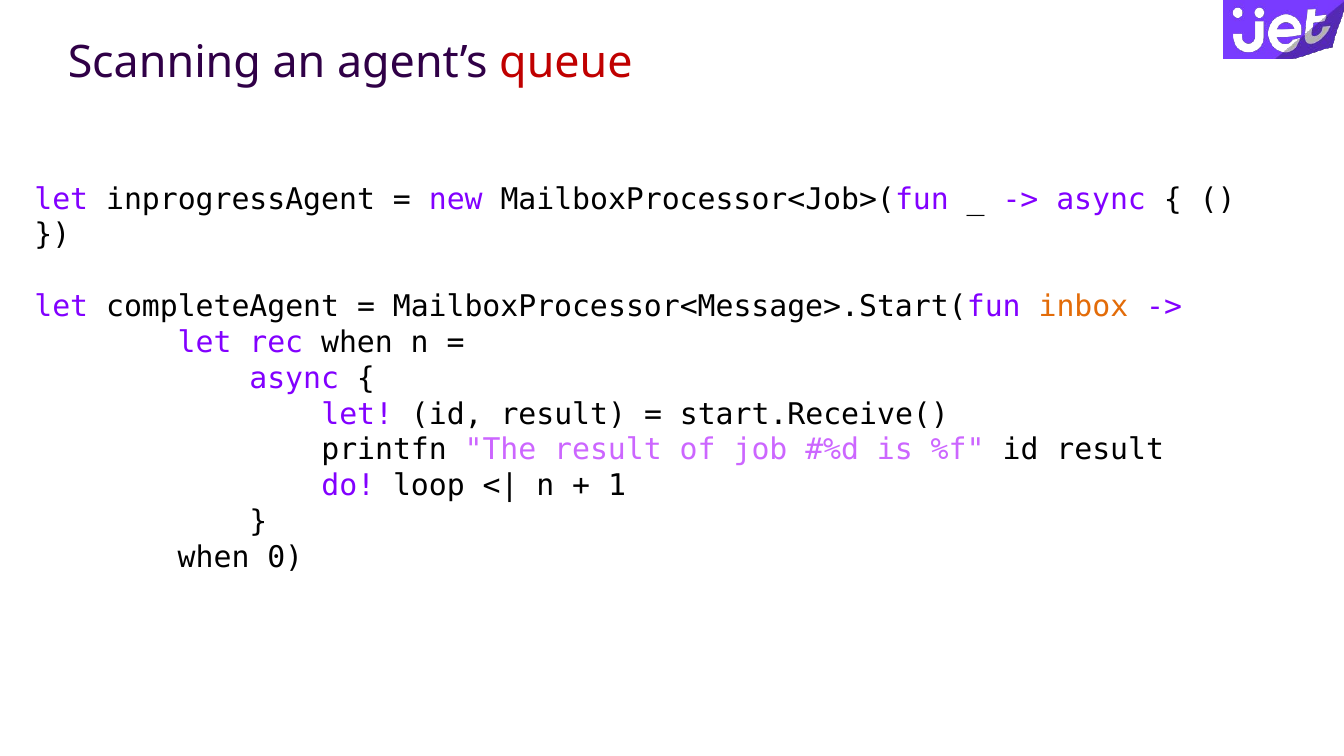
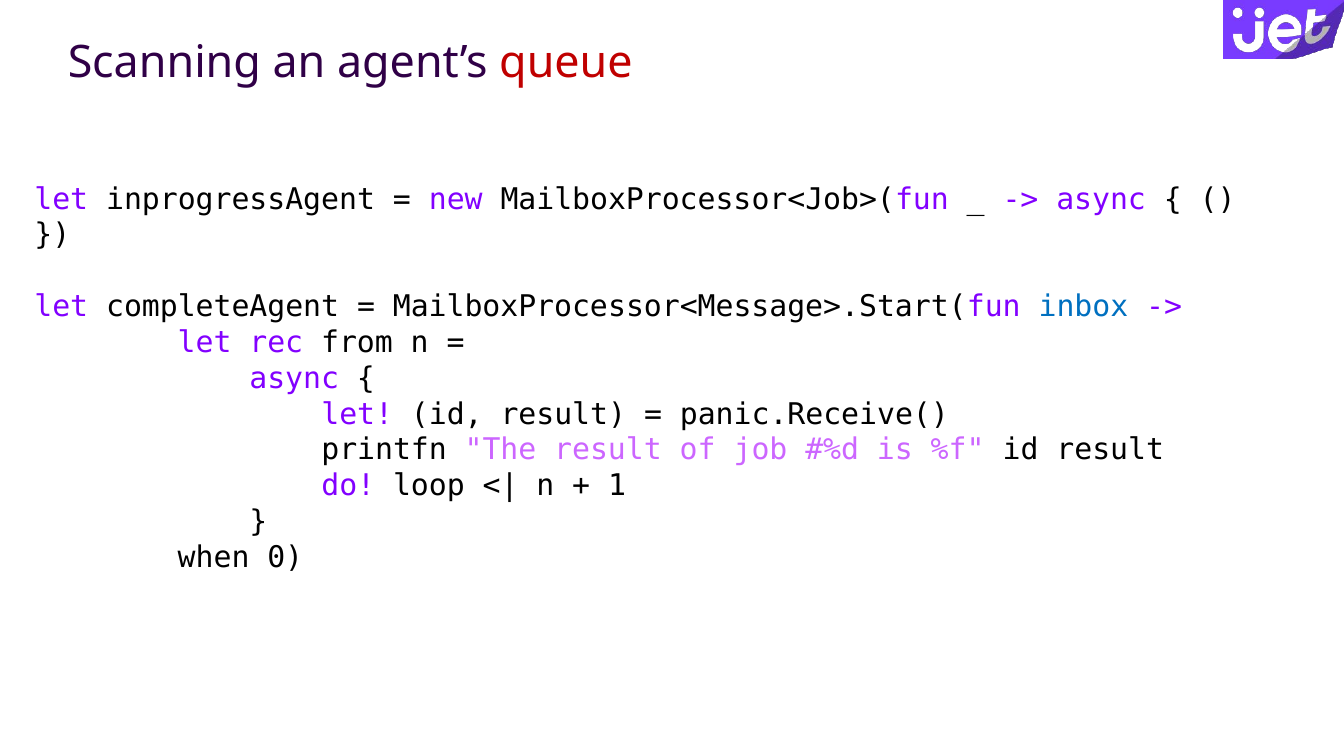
inbox colour: orange -> blue (1083, 307)
rec when: when -> from (357, 343)
start.Receive(: start.Receive( -> panic.Receive( (814, 414)
